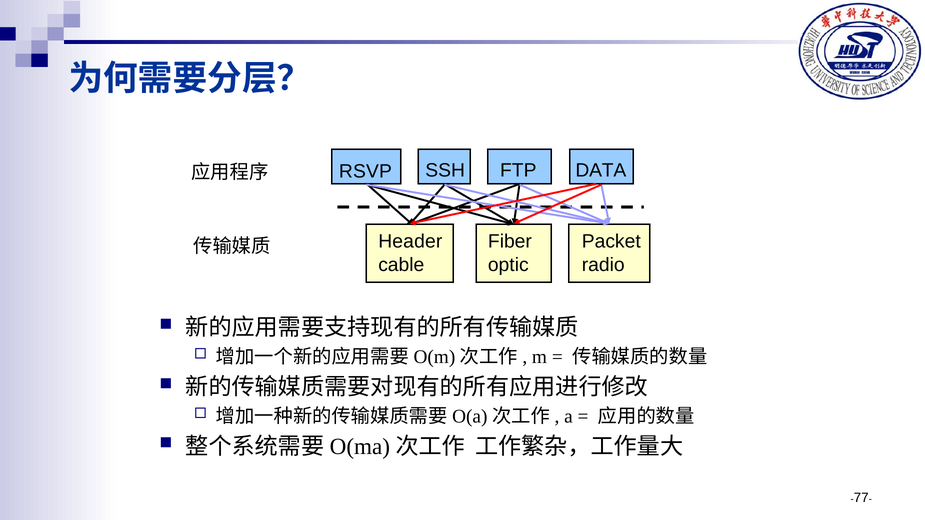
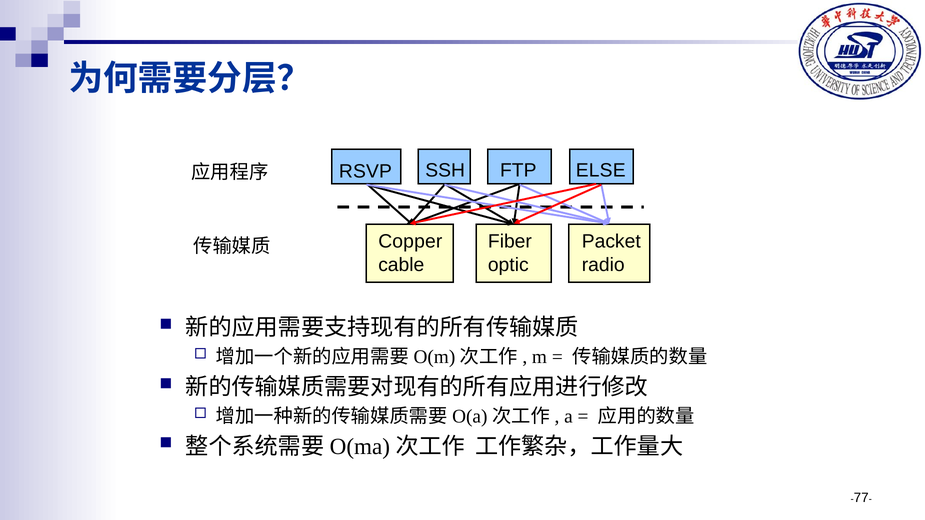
DATA: DATA -> ELSE (601, 170)
Header: Header -> Copper (410, 242)
